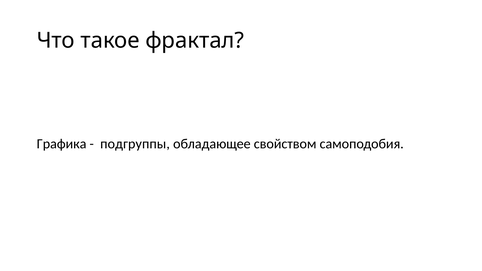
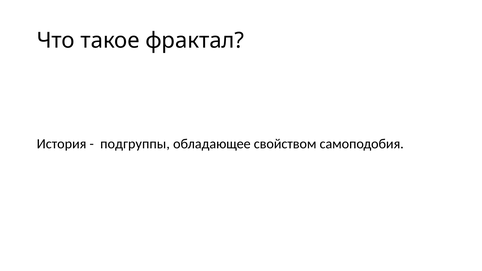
Графика: Графика -> История (62, 144)
